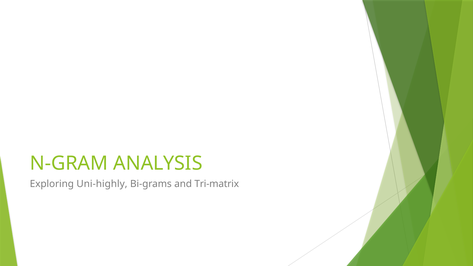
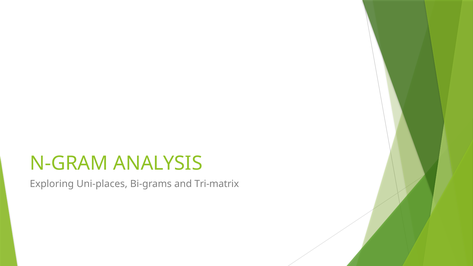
Uni-highly: Uni-highly -> Uni-places (102, 184)
